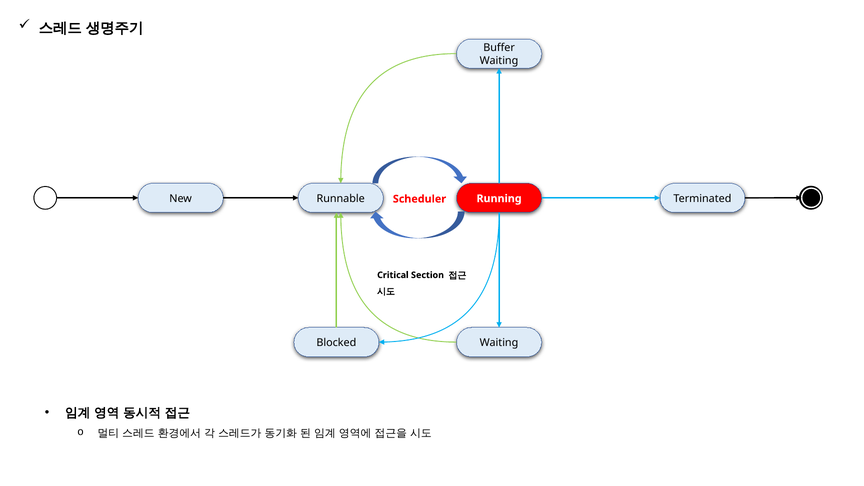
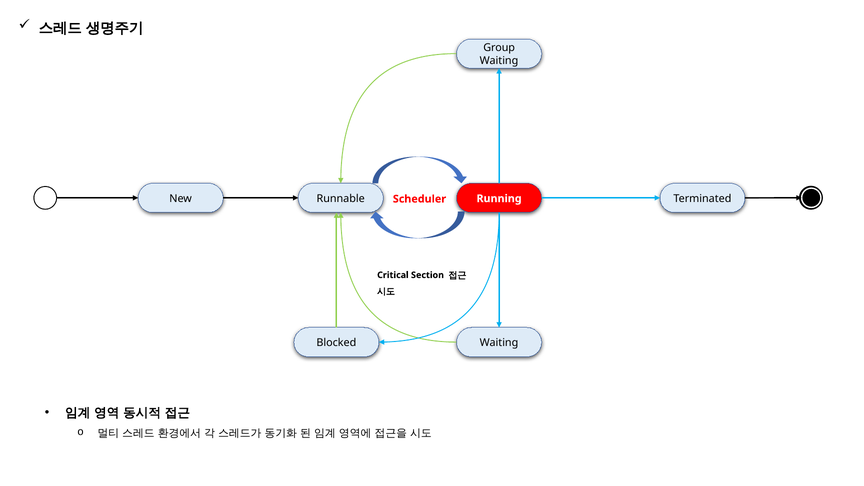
Buffer: Buffer -> Group (499, 48)
